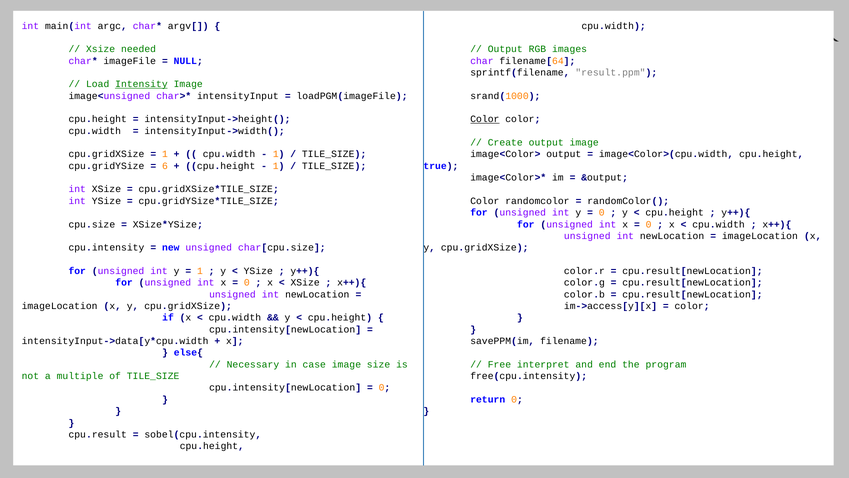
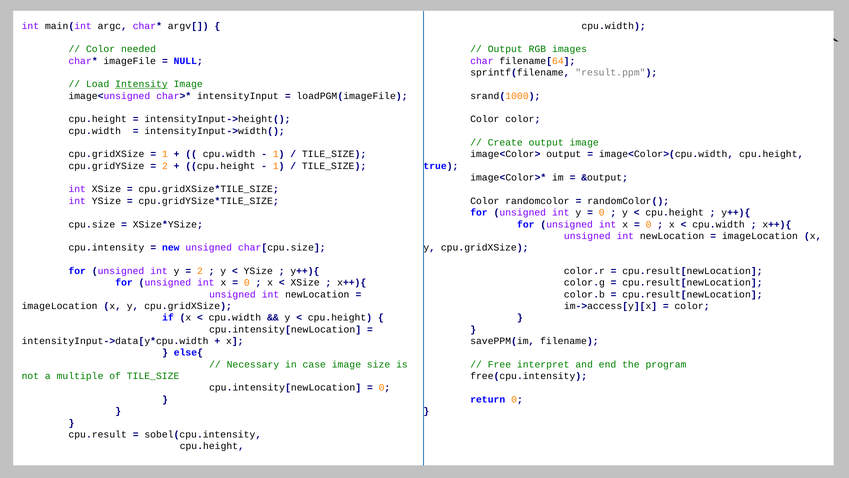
Xsize: Xsize -> Color (101, 49)
Color underline: present -> none (485, 119)
6: 6 -> 2 (165, 166)
1: 1 -> 2 (200, 271)
